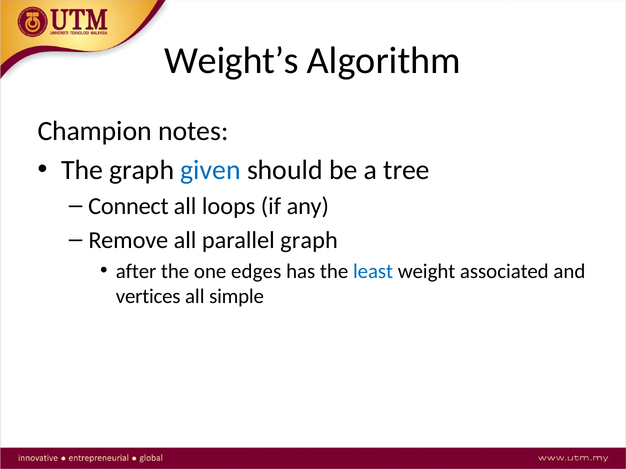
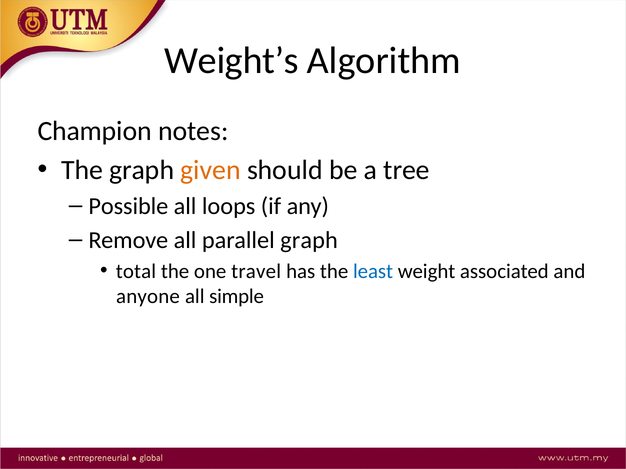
given colour: blue -> orange (211, 170)
Connect: Connect -> Possible (128, 206)
after: after -> total (136, 271)
edges: edges -> travel (256, 271)
vertices: vertices -> anyone (148, 296)
